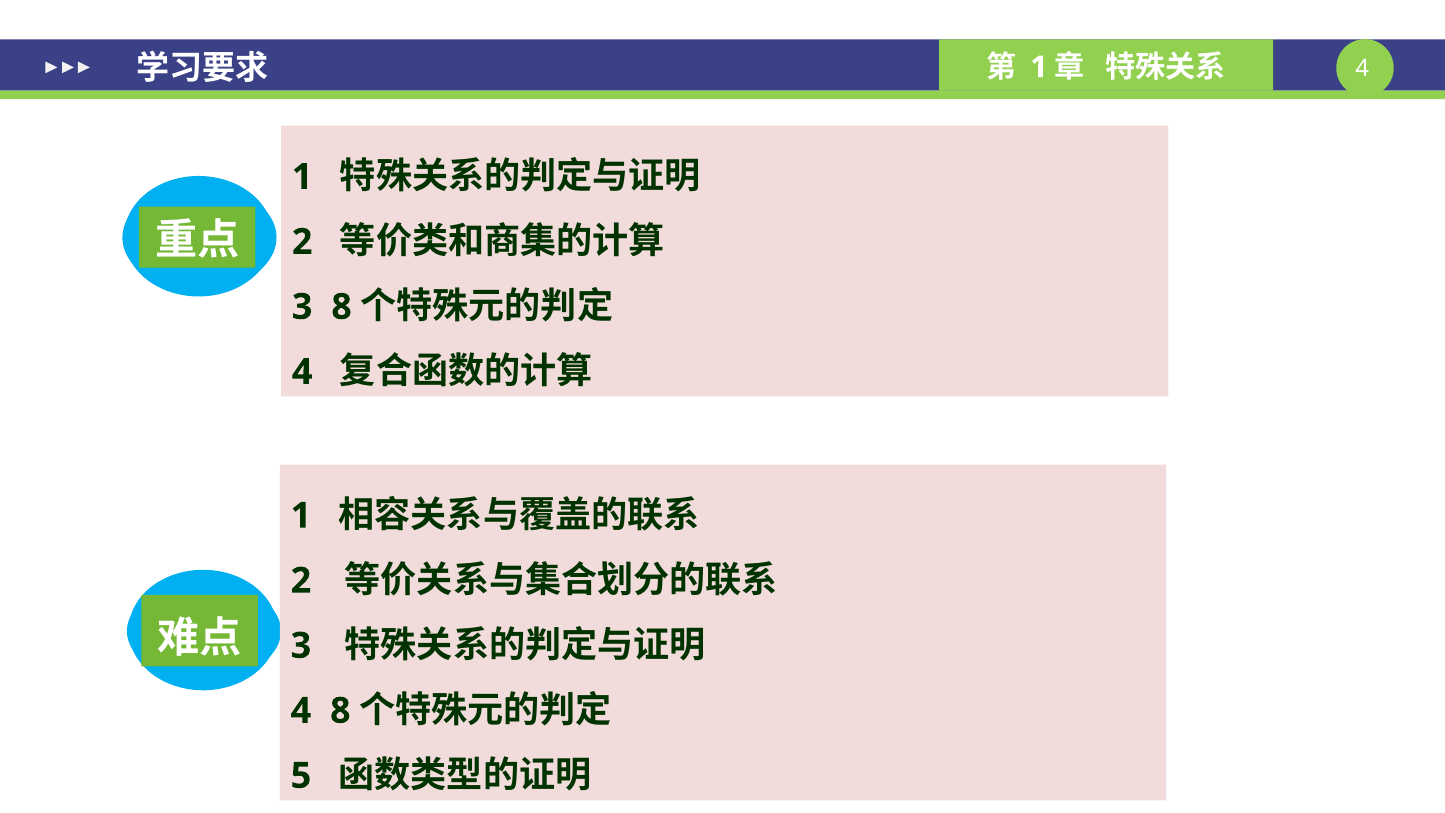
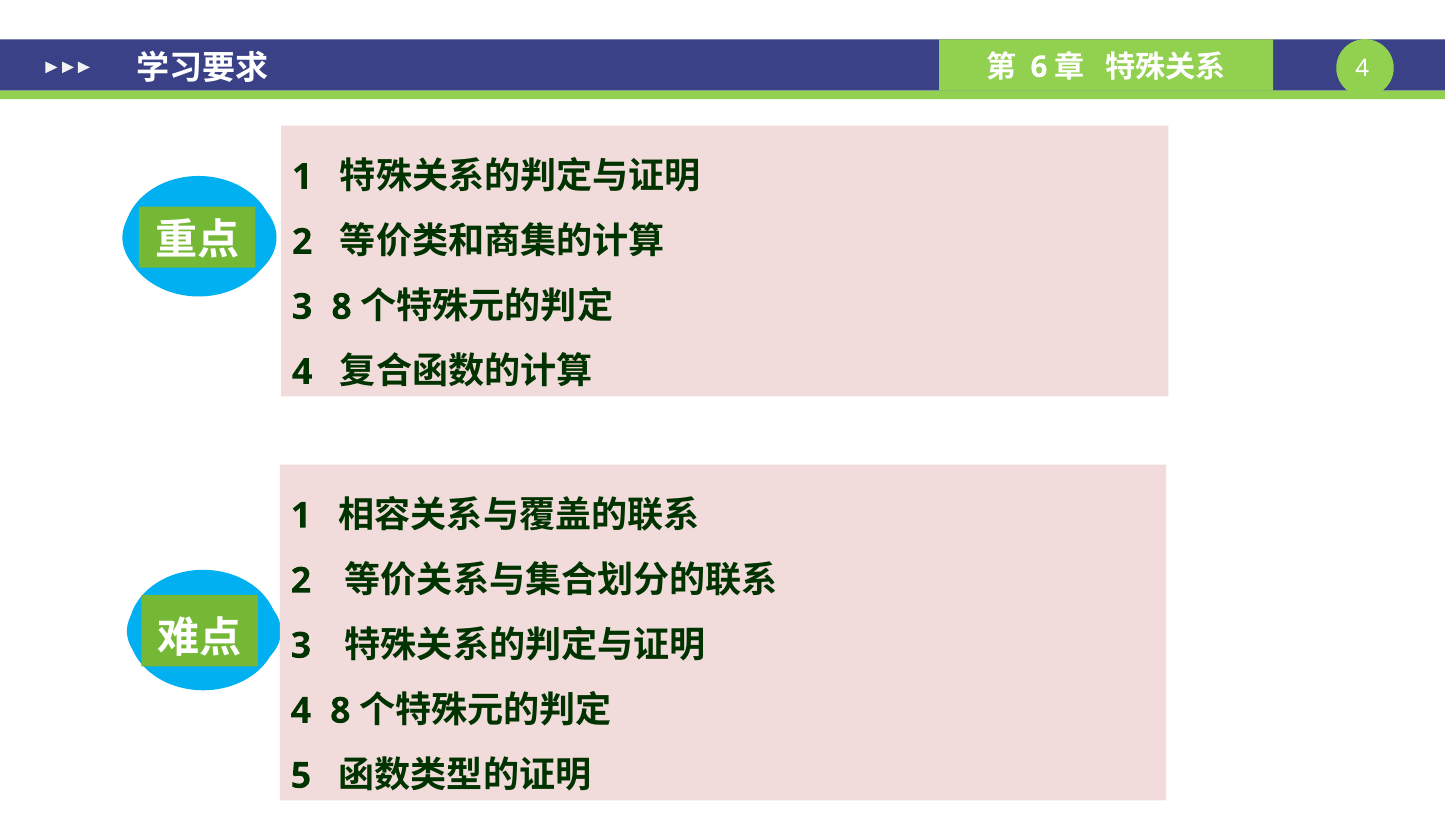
1: 1 -> 6 (1039, 67)
